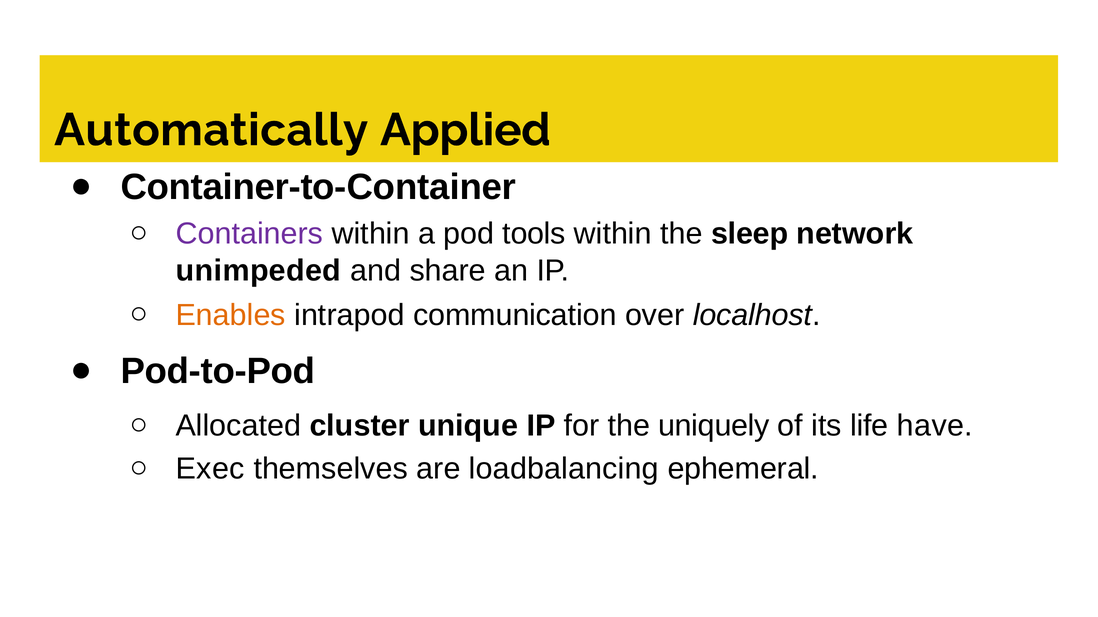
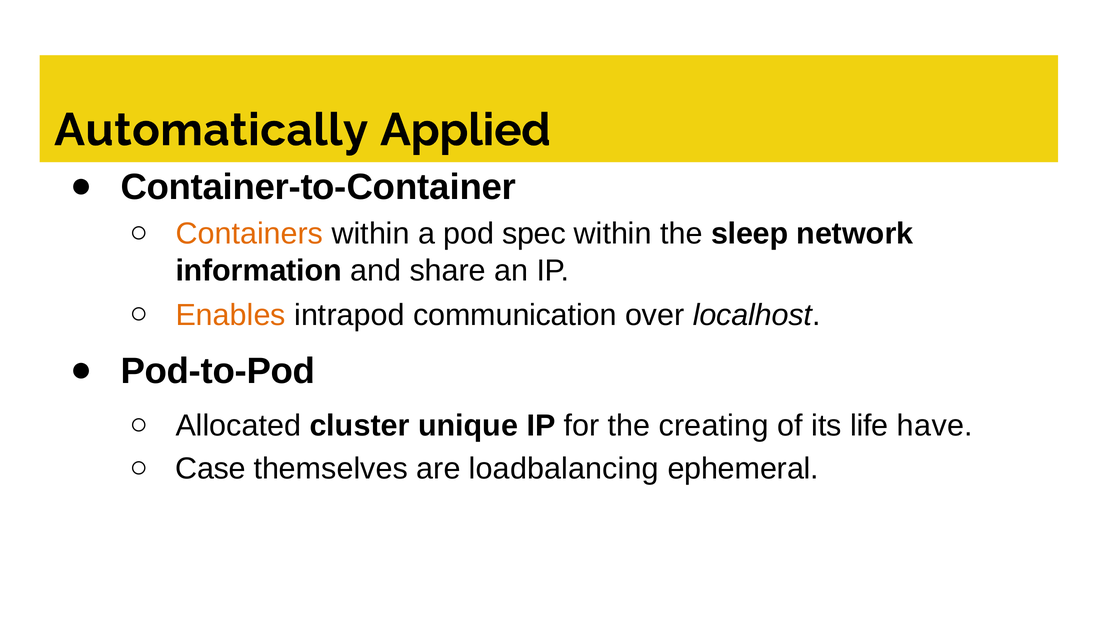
Containers colour: purple -> orange (249, 234)
tools: tools -> spec (534, 234)
unimpeded: unimpeded -> information (259, 271)
uniquely: uniquely -> creating (714, 426)
Exec: Exec -> Case (211, 469)
